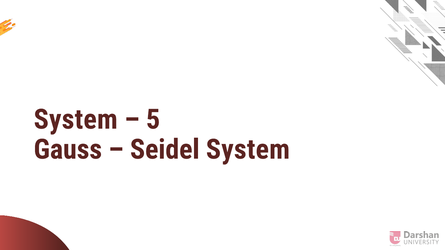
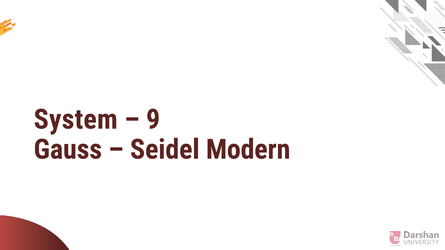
5: 5 -> 9 (153, 120)
Seidel System: System -> Modern (248, 150)
